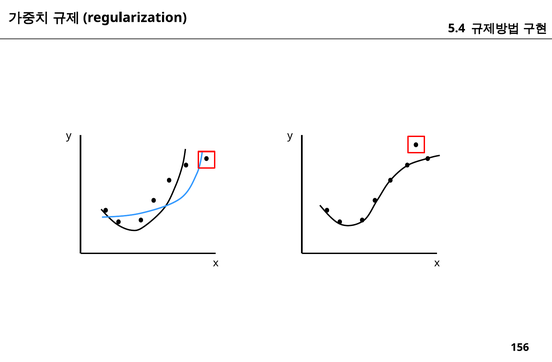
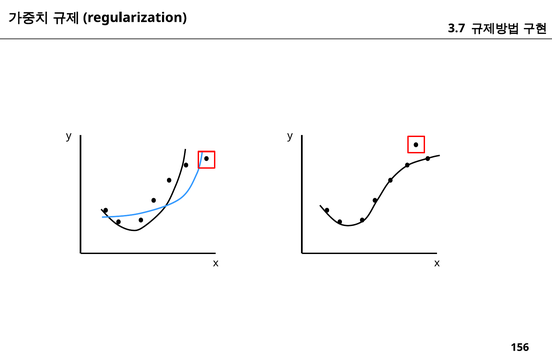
5.4: 5.4 -> 3.7 (457, 28)
